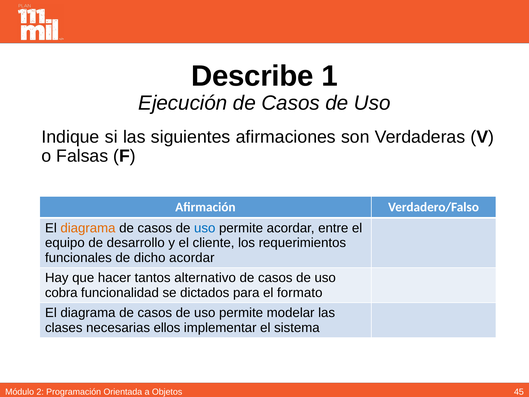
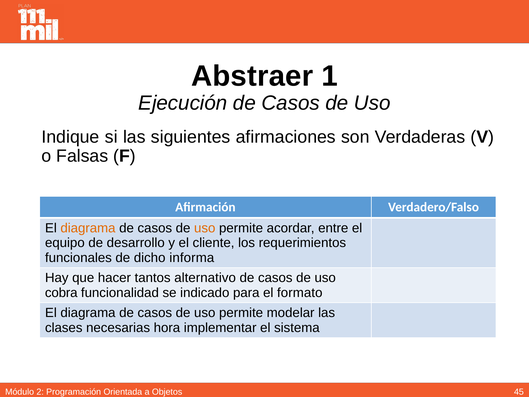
Describe: Describe -> Abstraer (252, 76)
uso colour: blue -> orange (205, 228)
dicho acordar: acordar -> informa (192, 258)
dictados: dictados -> indicado (205, 293)
ellos: ellos -> hora (167, 327)
